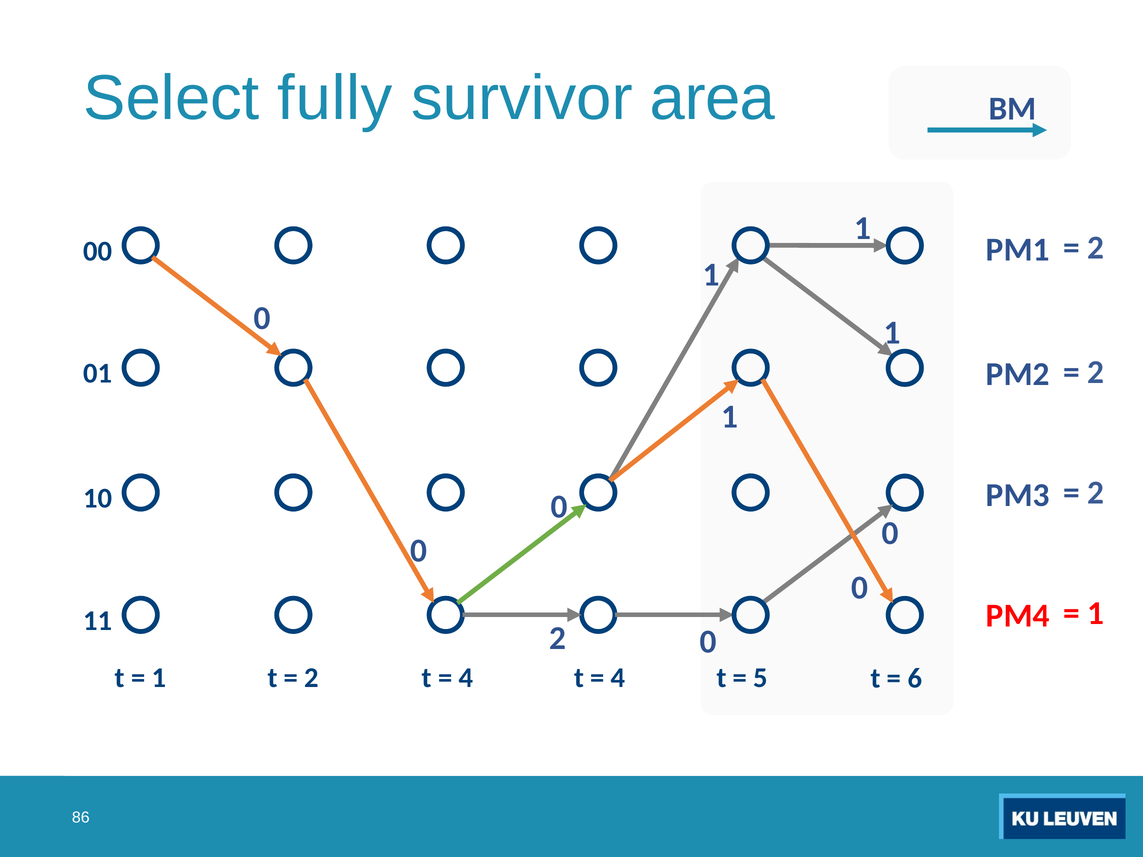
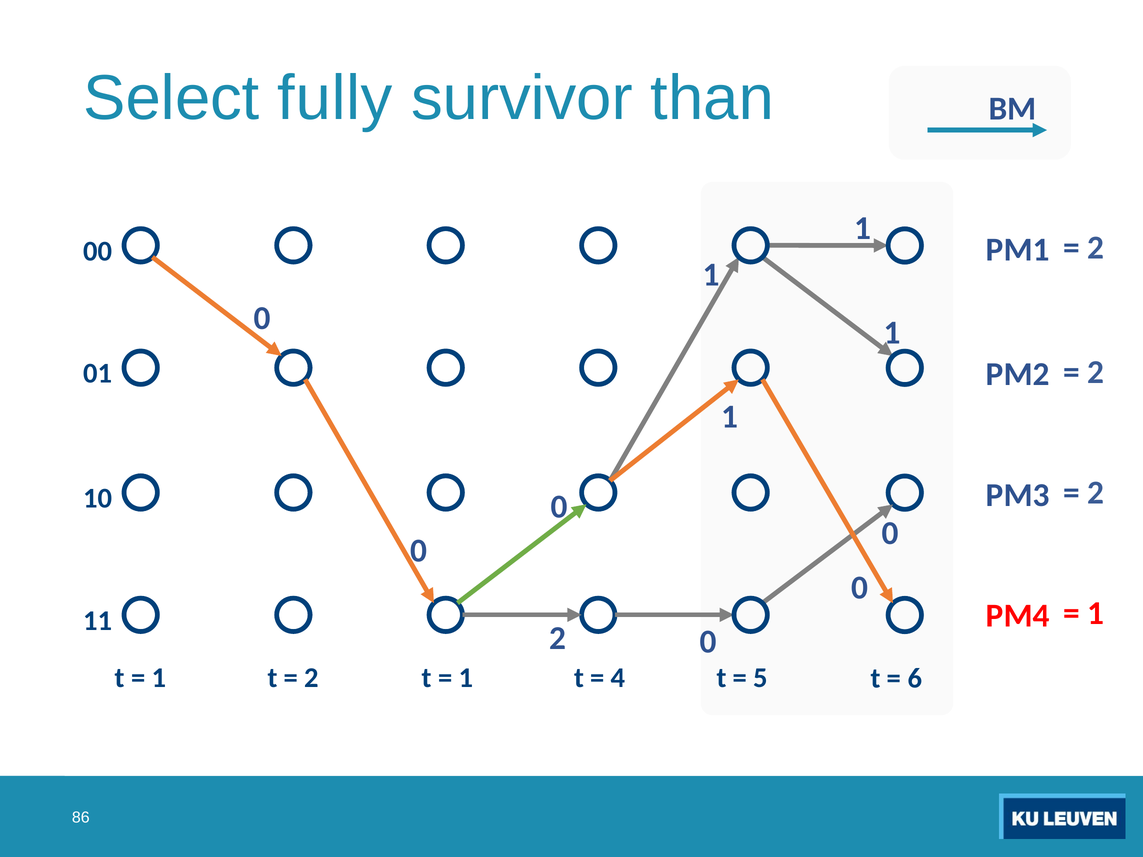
area: area -> than (712, 99)
4: 4 -> 1 (466, 678)
